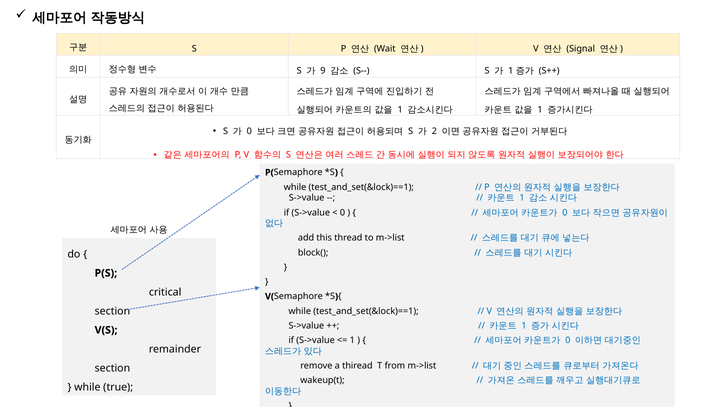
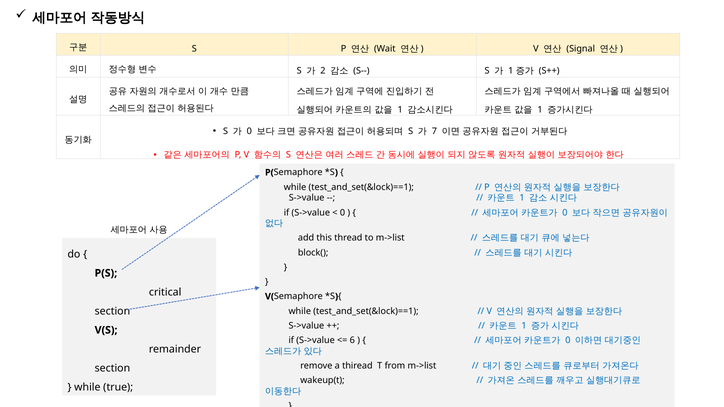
9: 9 -> 2 (323, 71)
2: 2 -> 7 (434, 131)
1: 1 -> 6 (352, 340)
